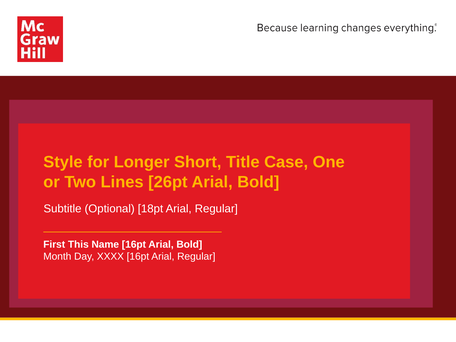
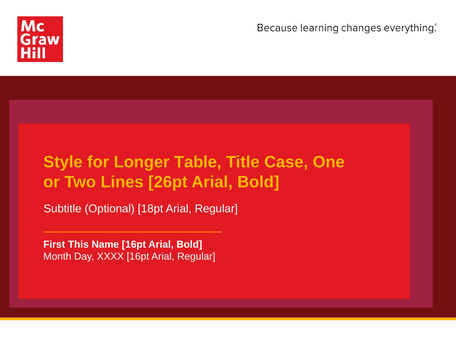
Short: Short -> Table (198, 162)
